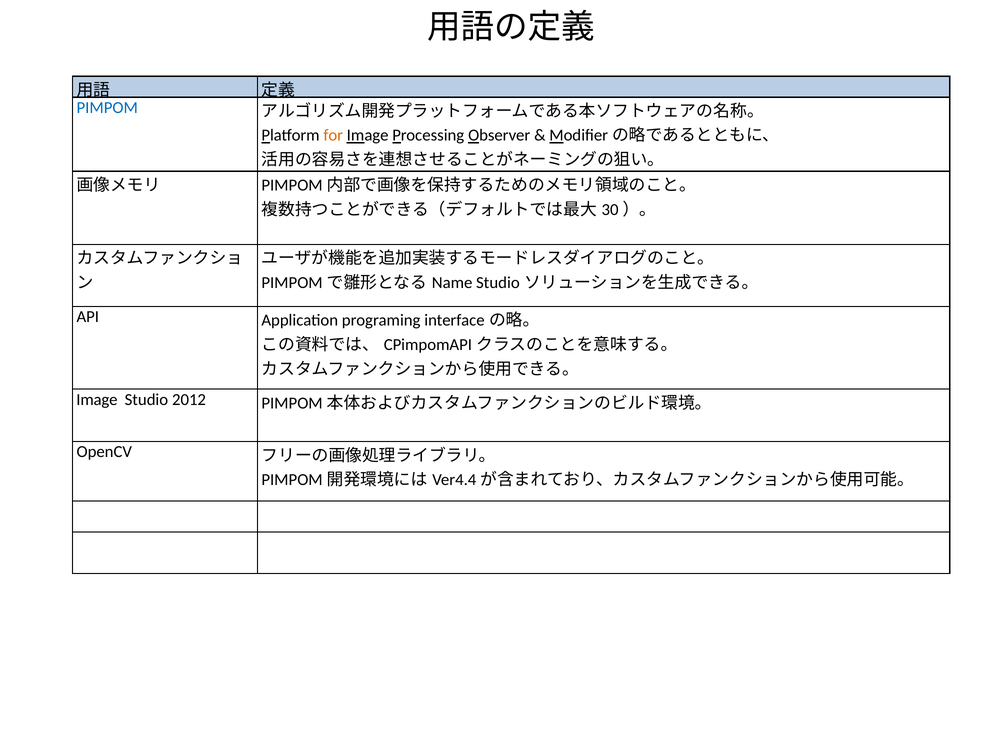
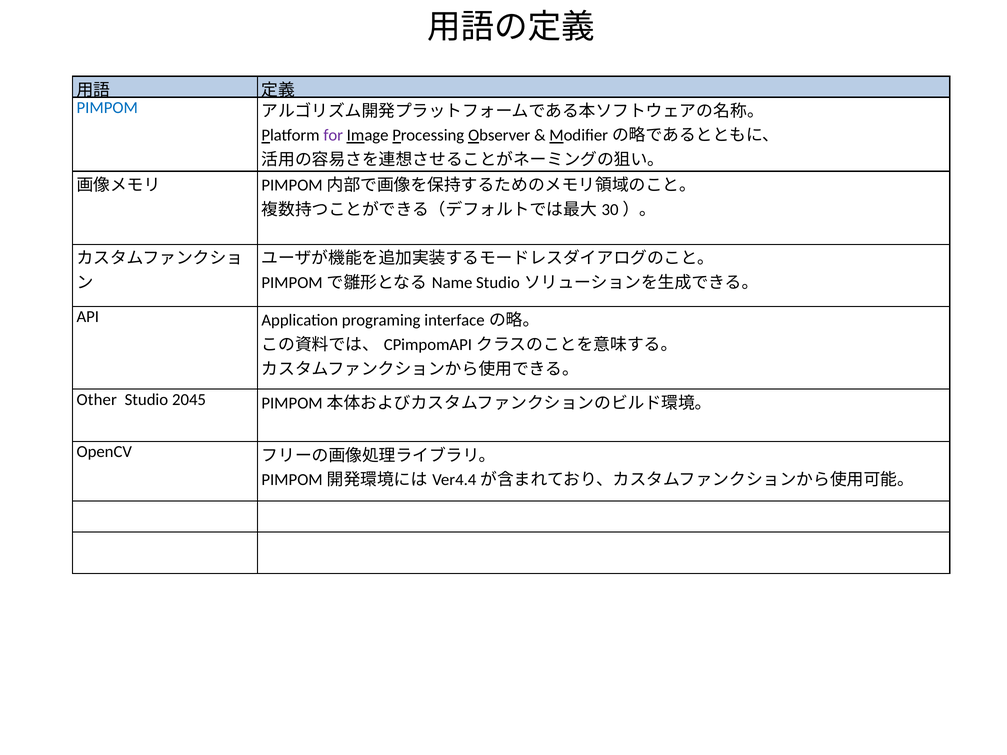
for colour: orange -> purple (333, 135)
Image: Image -> Other (97, 400)
2012: 2012 -> 2045 (189, 400)
